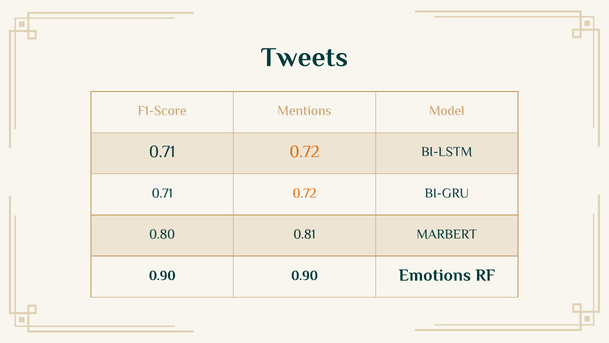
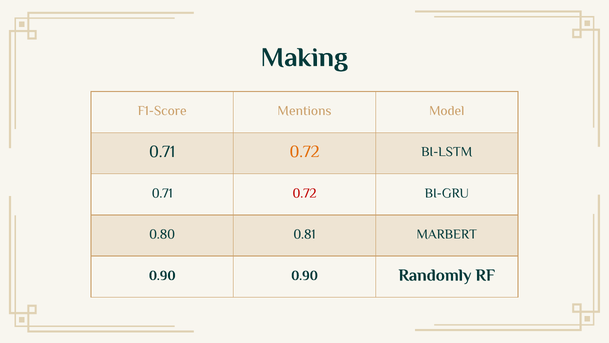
Tweets: Tweets -> Making (304, 57)
0.72 colour: orange -> red (305, 193)
Emotions: Emotions -> Randomly (435, 275)
